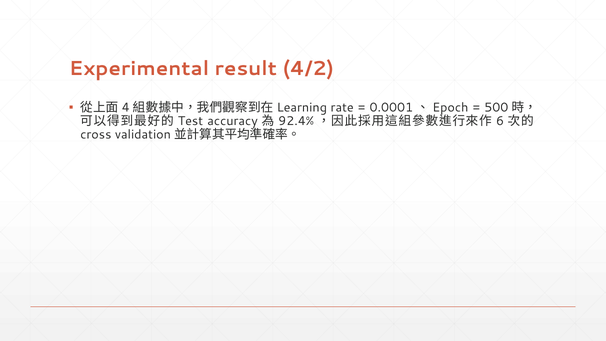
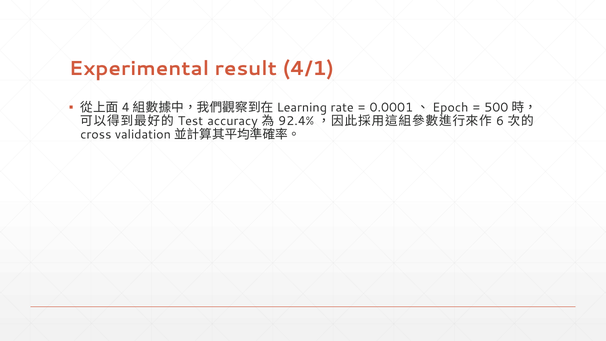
4/2: 4/2 -> 4/1 (308, 69)
